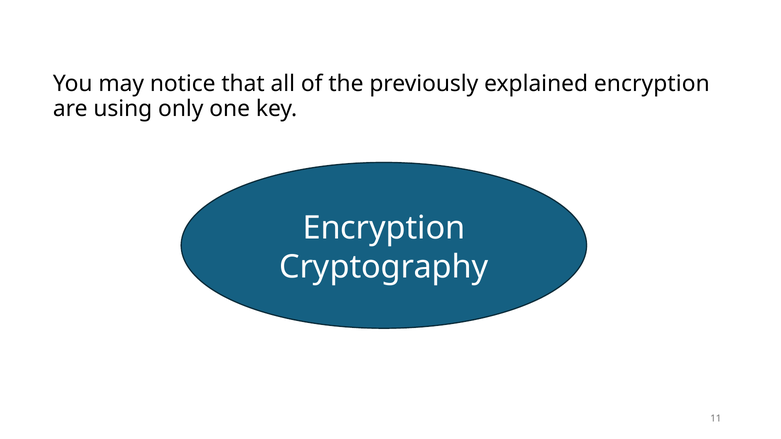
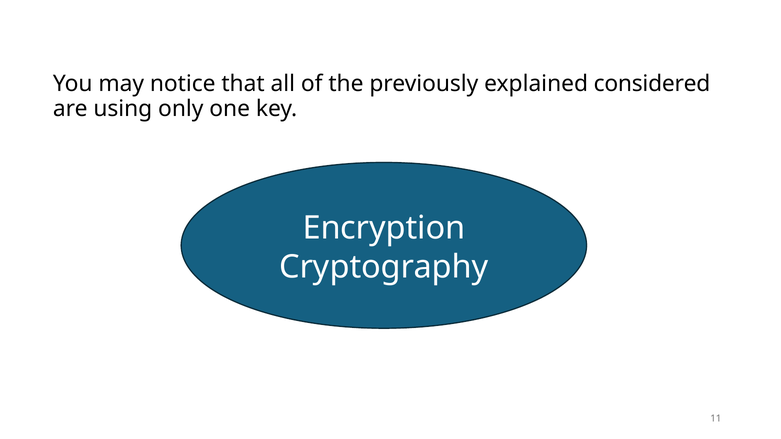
explained encryption: encryption -> considered (652, 84)
